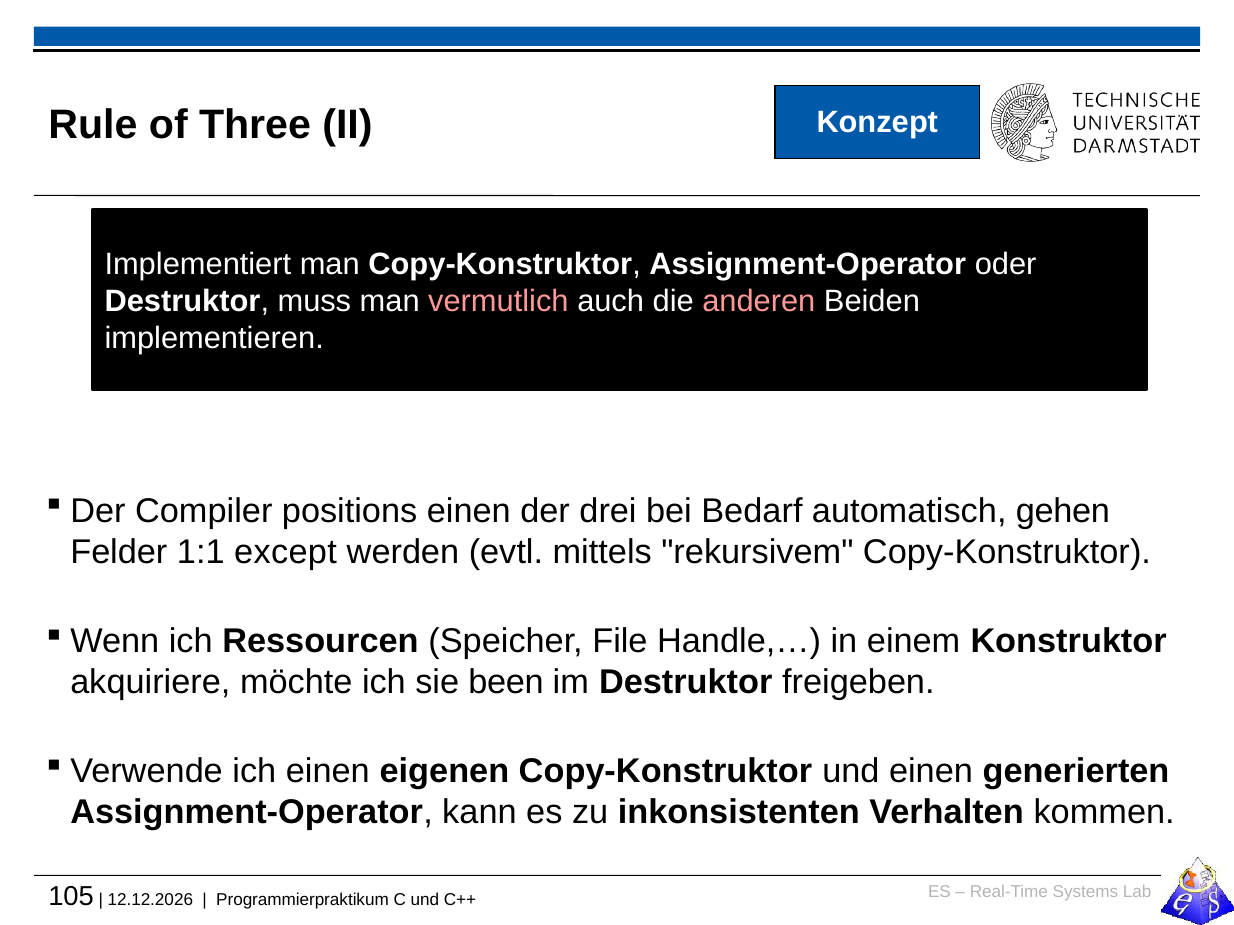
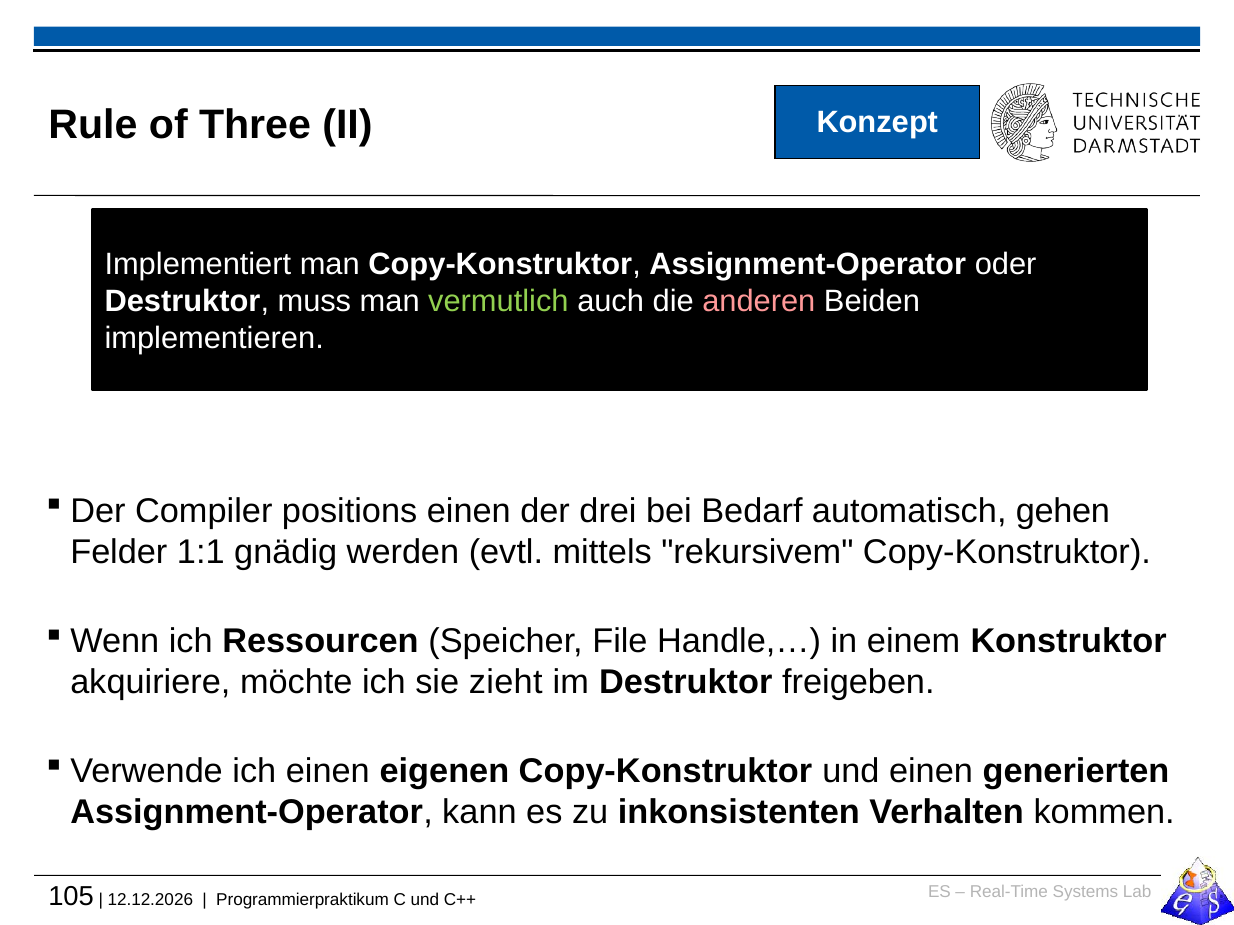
vermutlich colour: pink -> light green (498, 302)
except: except -> gnädig (286, 552)
been: been -> zieht (506, 683)
